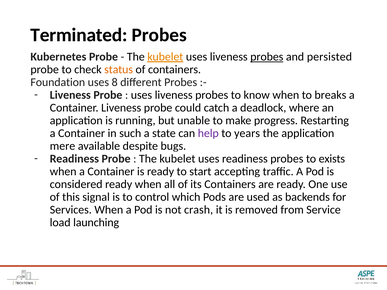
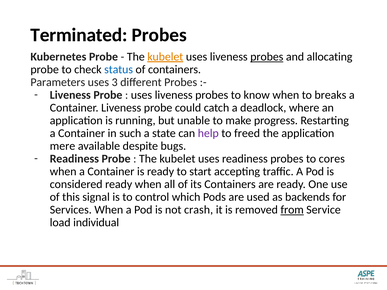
persisted: persisted -> allocating (330, 57)
status colour: orange -> blue (119, 70)
Foundation: Foundation -> Parameters (58, 82)
8: 8 -> 3 (115, 82)
years: years -> freed (247, 133)
exists: exists -> cores (332, 159)
from underline: none -> present (292, 210)
launching: launching -> individual (96, 223)
